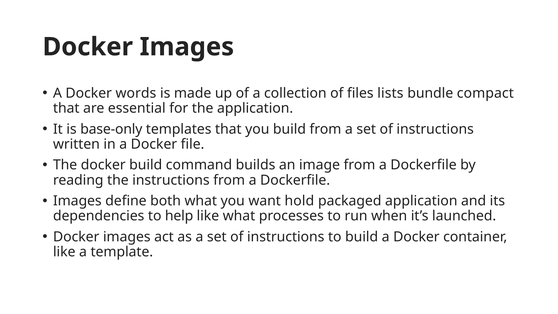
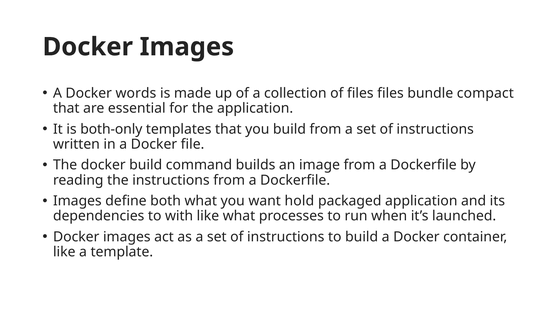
files lists: lists -> files (390, 93)
base-only: base-only -> both-only (111, 129)
help: help -> with (179, 216)
